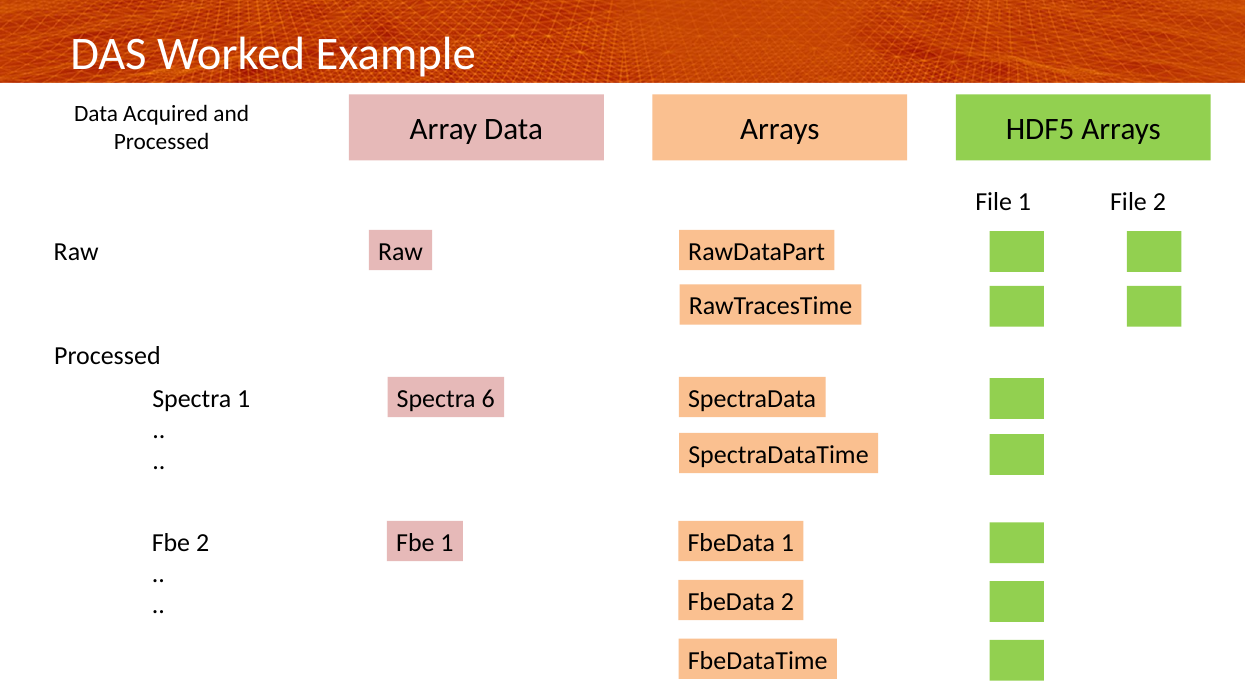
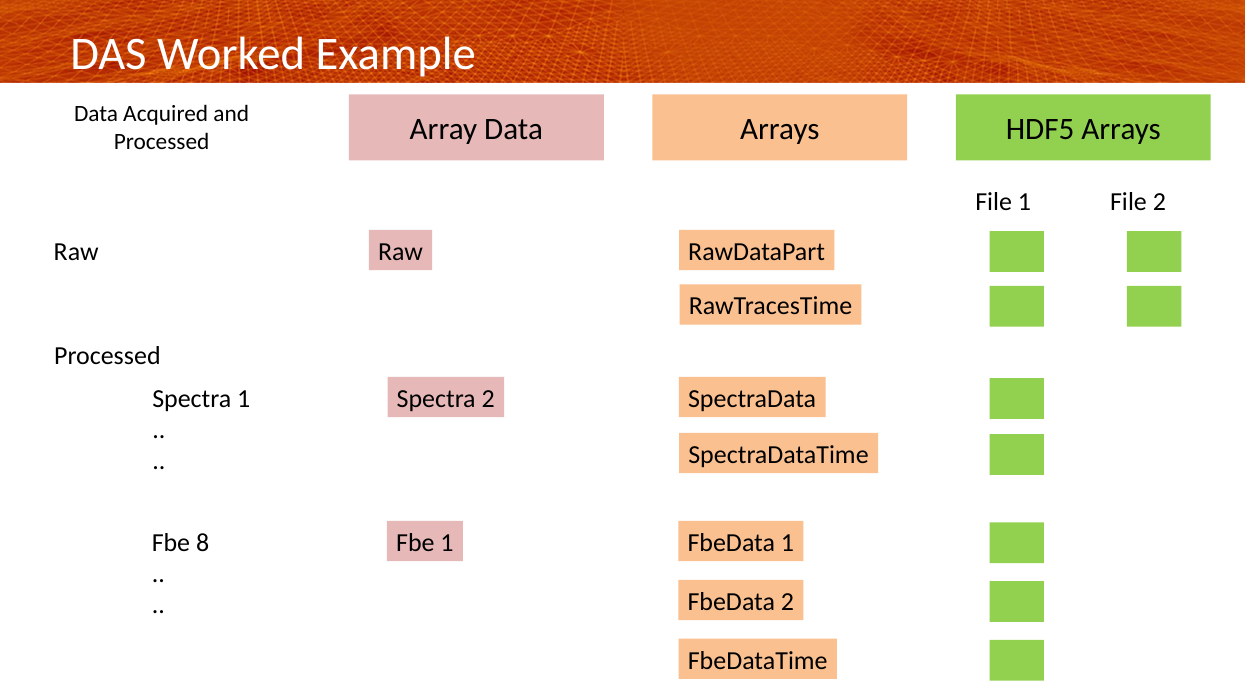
Spectra 6: 6 -> 2 (488, 399)
Fbe 2: 2 -> 8 (203, 543)
